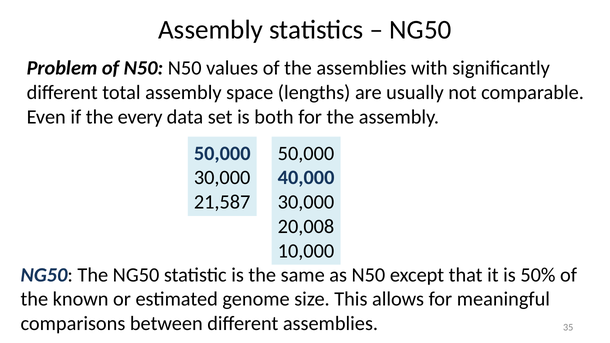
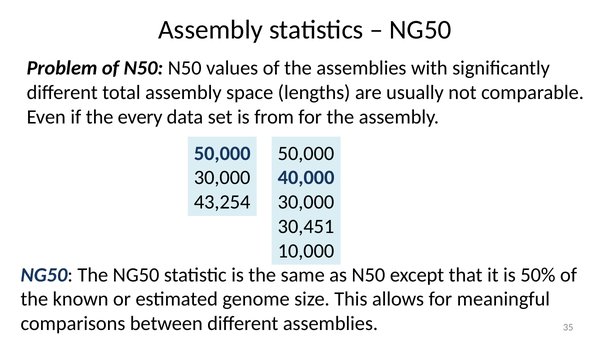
both: both -> from (274, 117)
21,587: 21,587 -> 43,254 (222, 202)
20,008: 20,008 -> 30,451 (306, 227)
